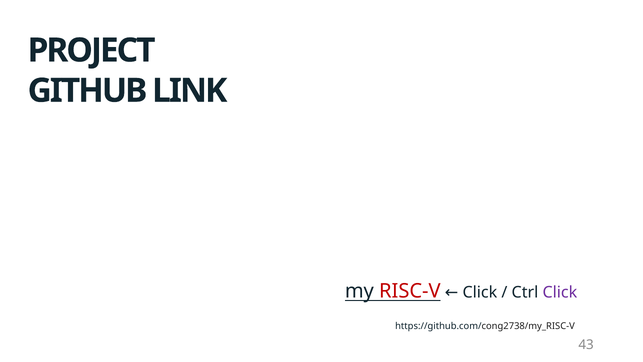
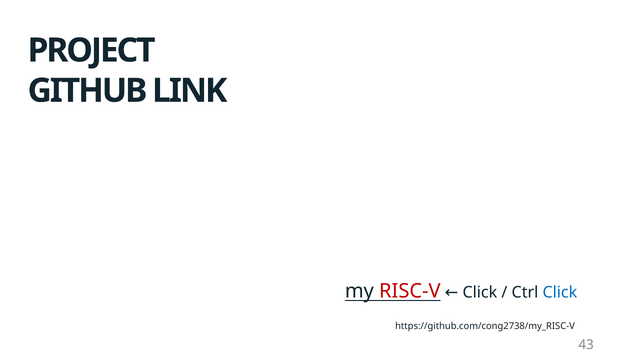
Click colour: purple -> blue (560, 292)
